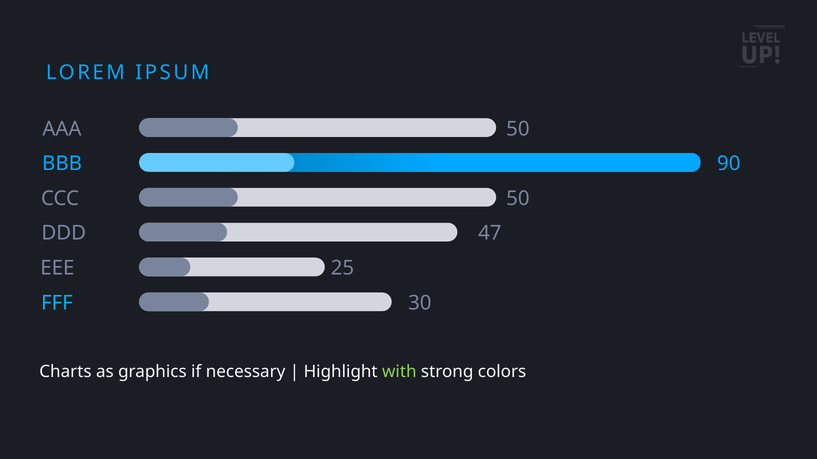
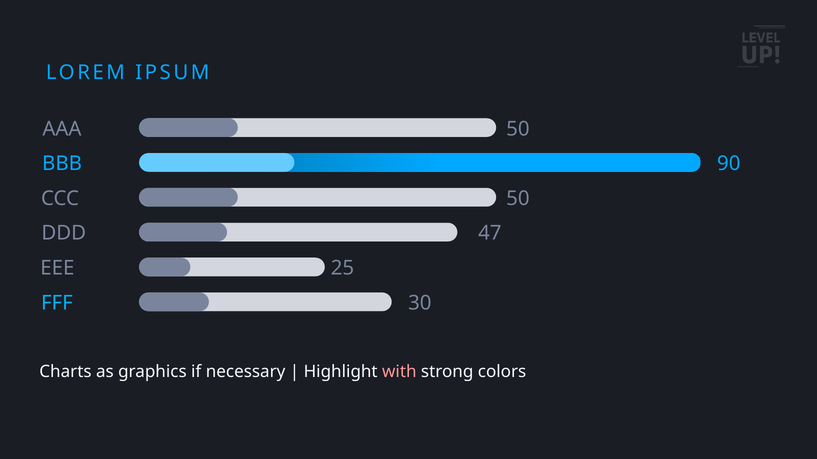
with colour: light green -> pink (399, 372)
